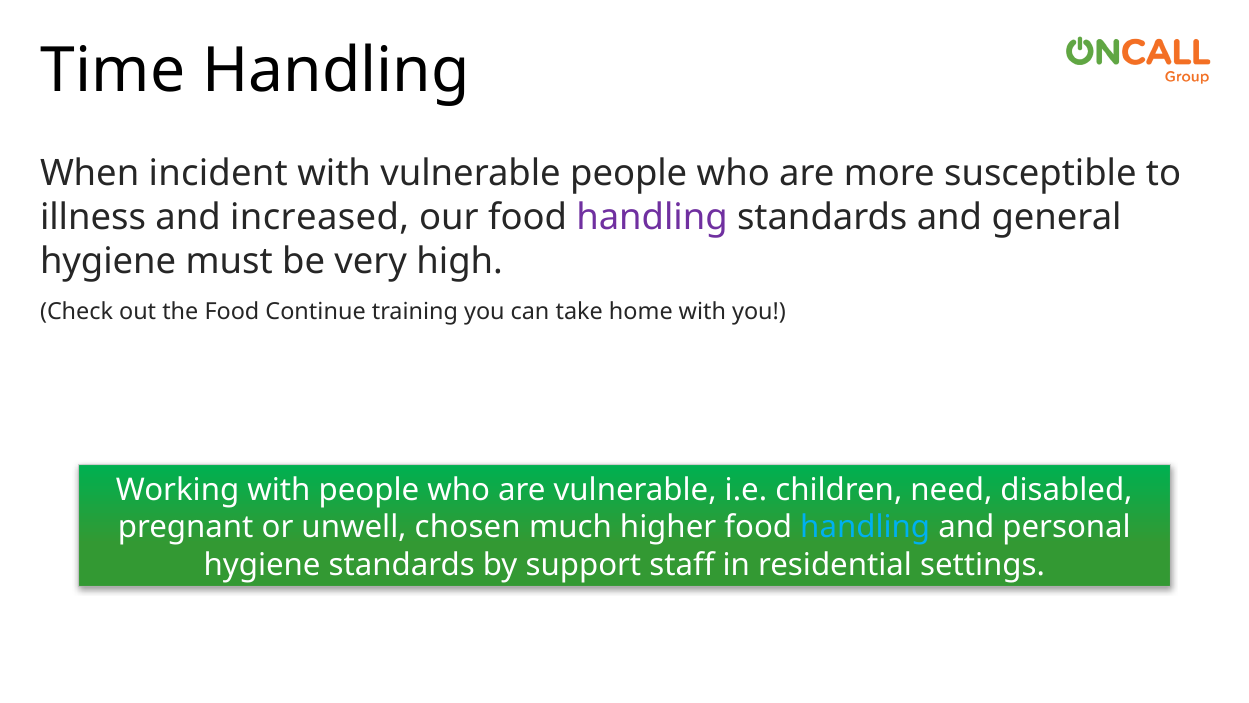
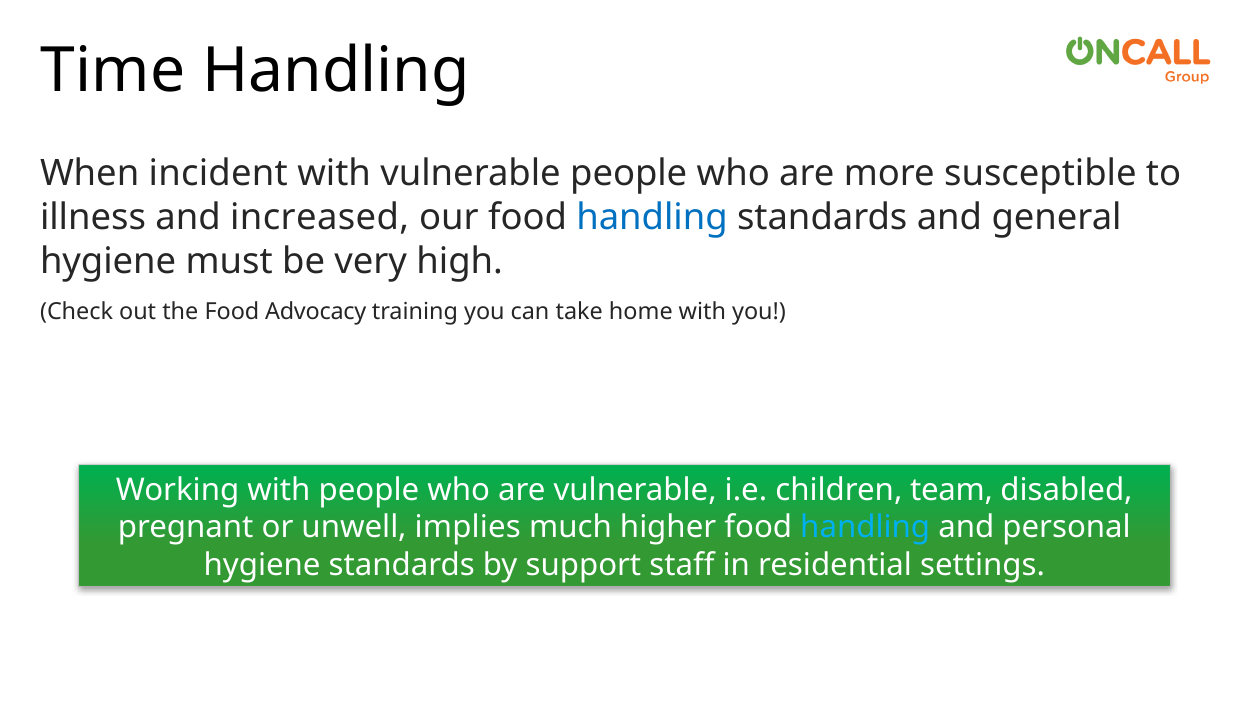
handling colour: purple -> blue (652, 218)
Continue: Continue -> Advocacy (316, 312)
need: need -> team (952, 490)
chosen: chosen -> implies (468, 527)
